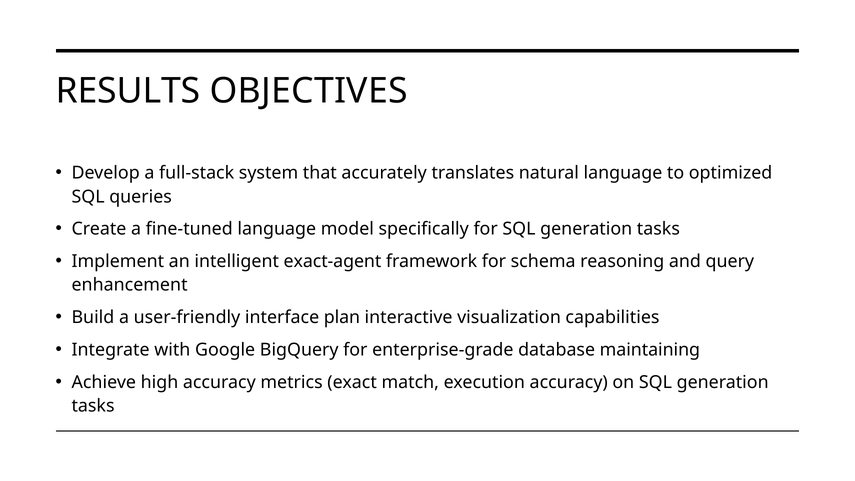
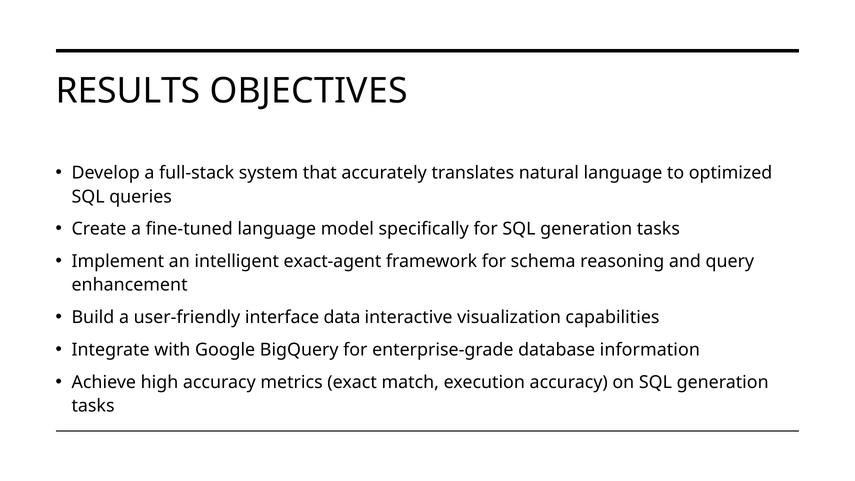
plan: plan -> data (342, 317)
maintaining: maintaining -> information (650, 350)
